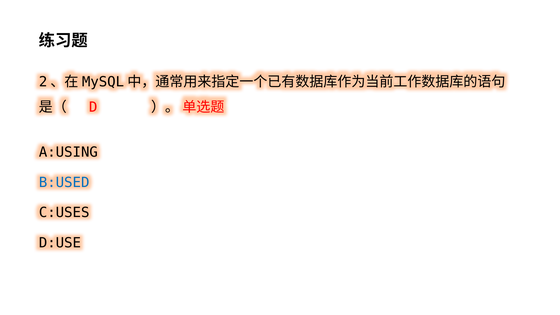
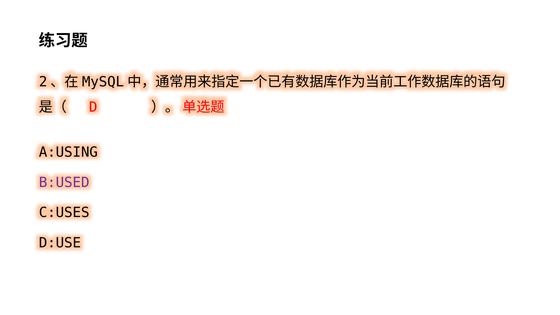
B:USED colour: blue -> purple (64, 182)
